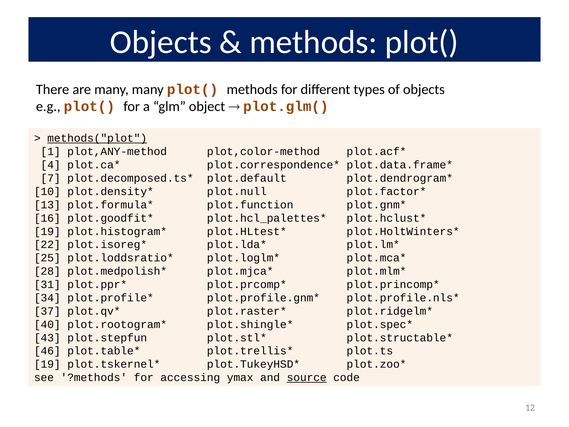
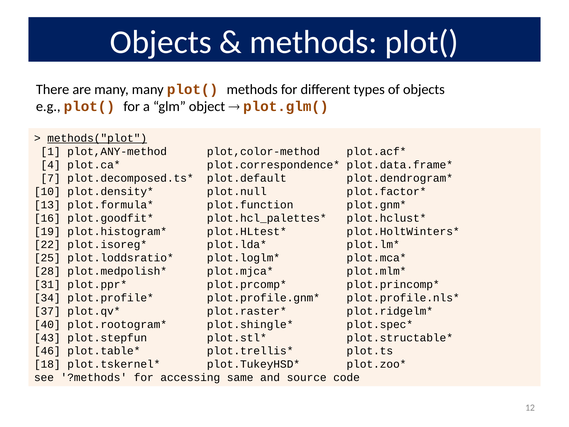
19: 19 -> 18 (47, 364)
ymax: ymax -> same (240, 377)
source underline: present -> none (307, 377)
